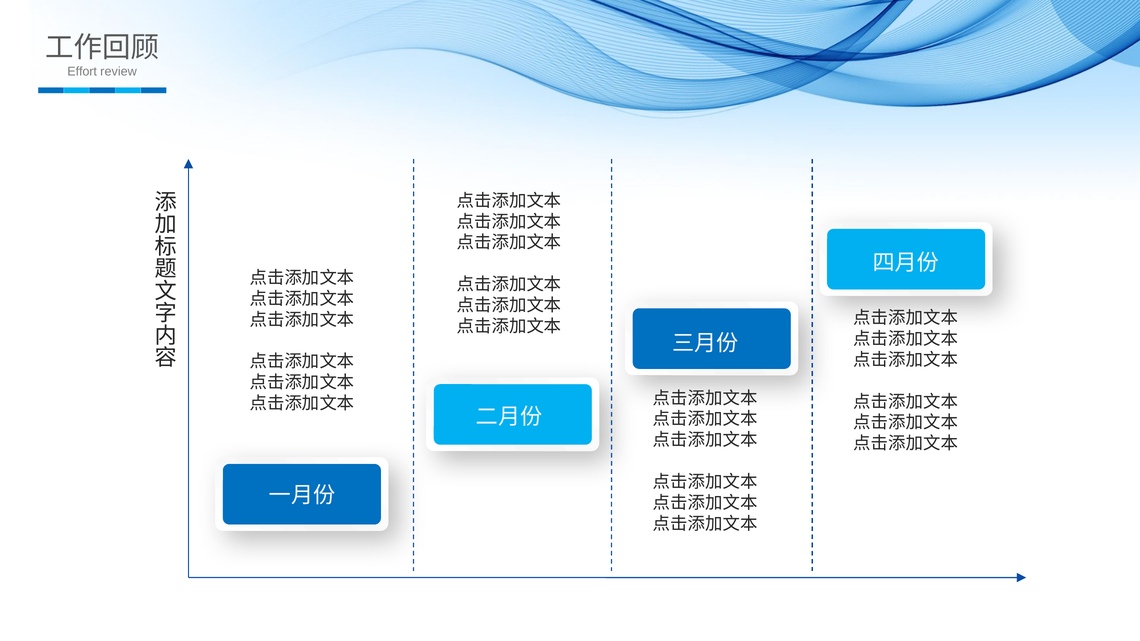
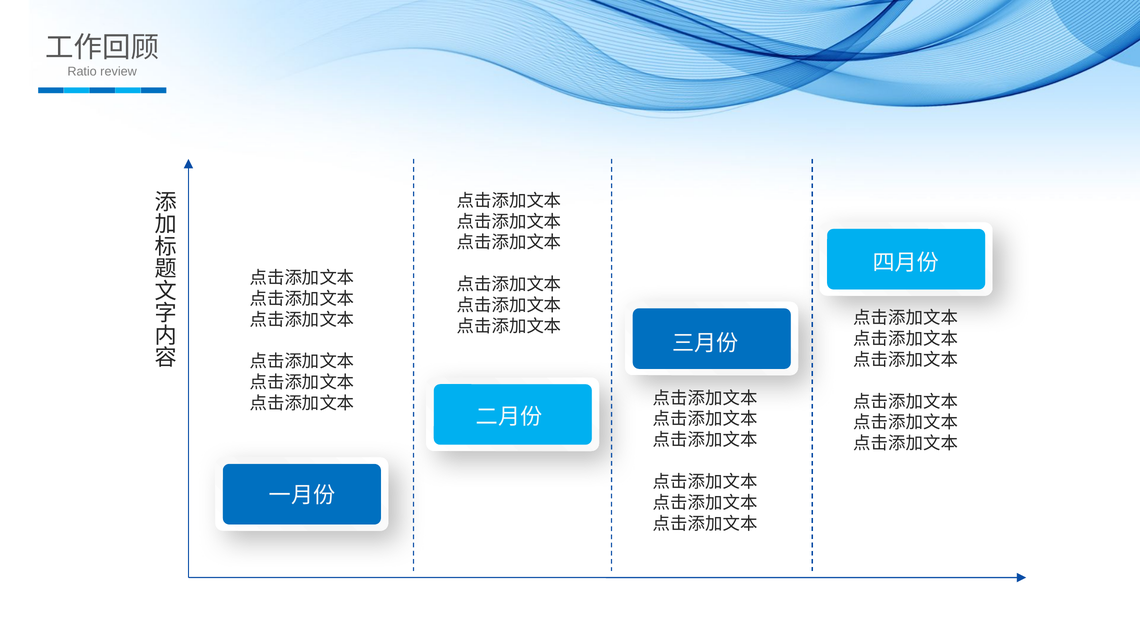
Effort: Effort -> Ratio (82, 72)
